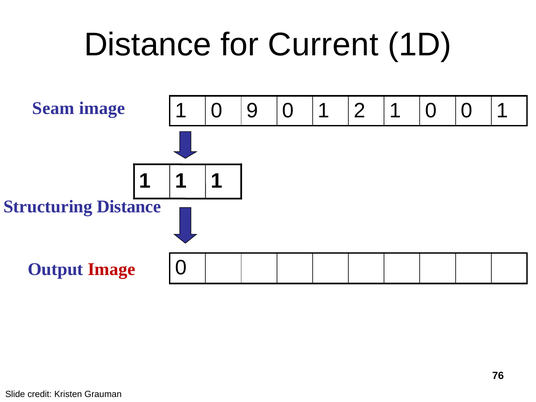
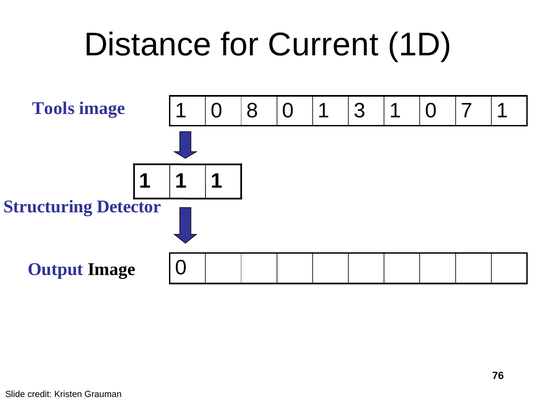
Seam: Seam -> Tools (53, 108)
9: 9 -> 8 (252, 110)
2: 2 -> 3 (360, 110)
0 0: 0 -> 7 (467, 110)
Structuring Distance: Distance -> Detector (129, 207)
Image colour: red -> black (112, 269)
